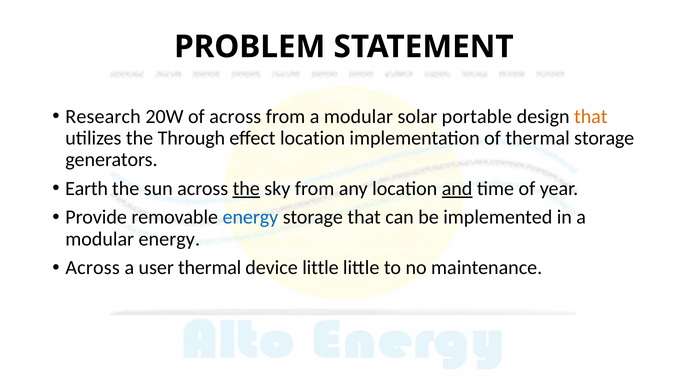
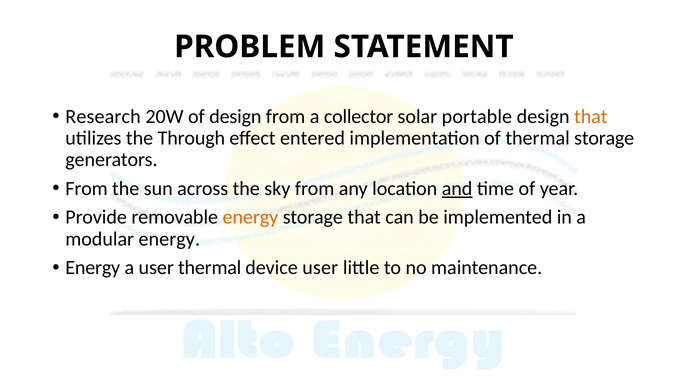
of across: across -> design (235, 116)
from a modular: modular -> collector (359, 116)
effect location: location -> entered (313, 138)
Earth: Earth -> From (87, 189)
the underline: present -> none (246, 189)
energy colour: blue -> orange (250, 217)
Across: Across -> Energy (93, 268)
device little: little -> user (320, 268)
